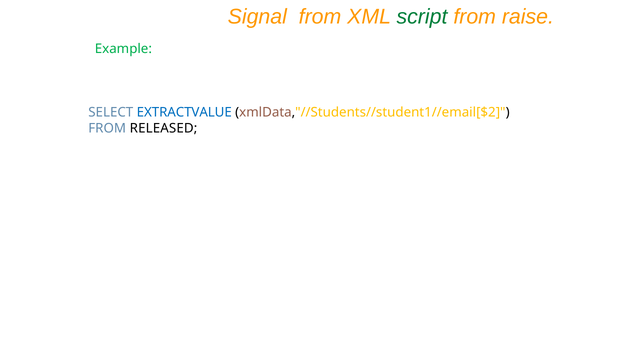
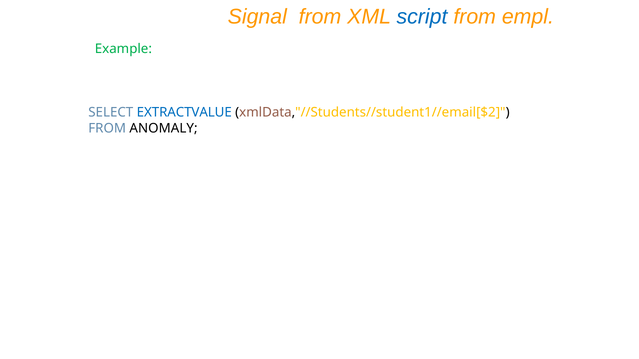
script colour: green -> blue (422, 17)
raise: raise -> empl (528, 17)
RELEASED: RELEASED -> ANOMALY (164, 129)
